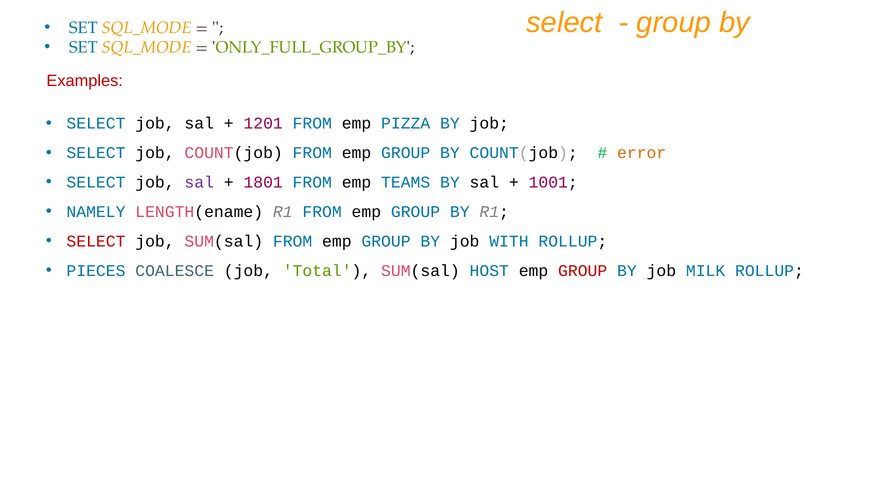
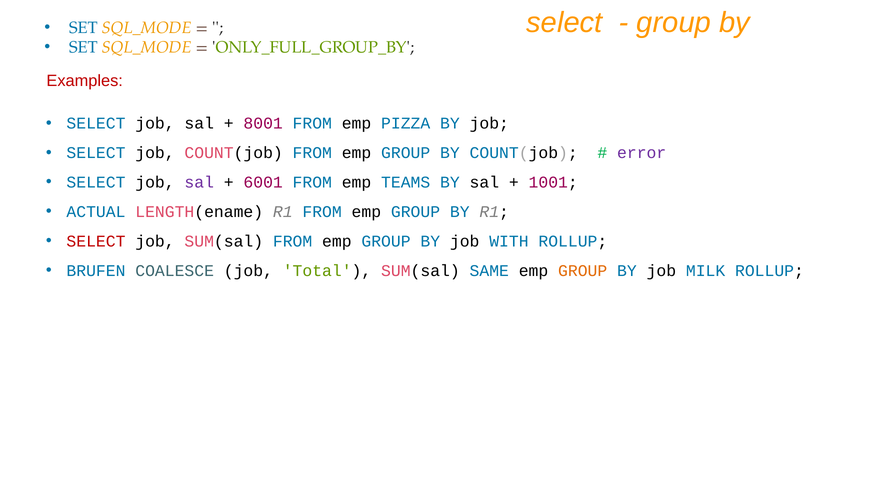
1201: 1201 -> 8001 (263, 124)
error colour: orange -> purple (642, 153)
1801: 1801 -> 6001 (263, 183)
NAMELY: NAMELY -> ACTUAL (96, 212)
PIECES: PIECES -> BRUFEN (96, 271)
HOST: HOST -> SAME (489, 271)
GROUP colour: red -> orange (583, 271)
